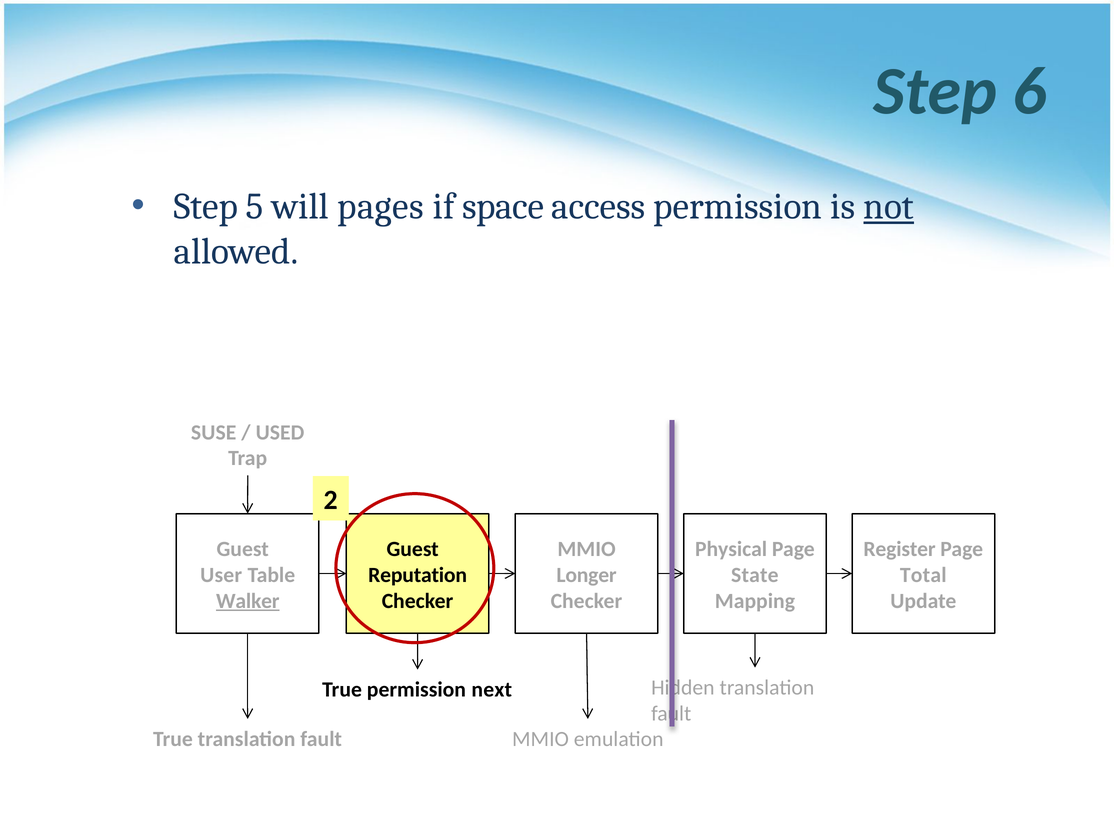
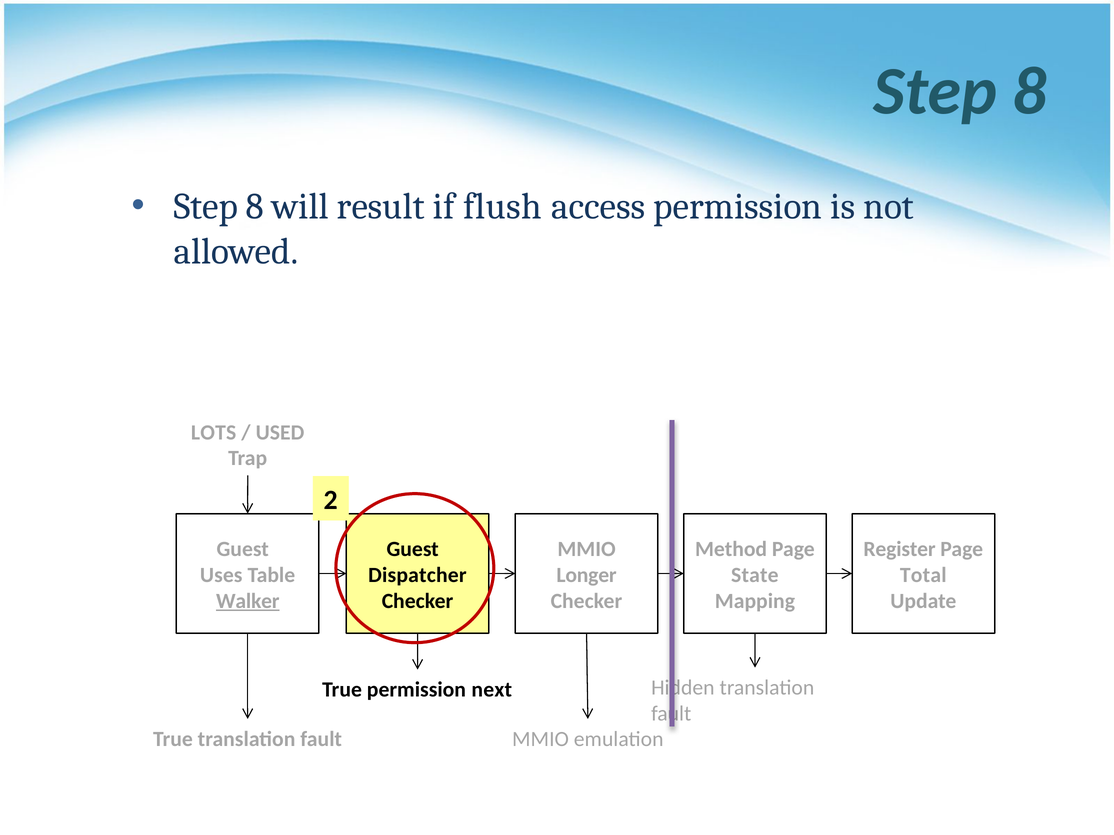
6: 6 -> 8 (1030, 91)
5: 5 -> 8 (255, 207)
pages: pages -> result (381, 207)
space: space -> flush (503, 207)
not underline: present -> none (889, 207)
SUSE: SUSE -> LOTS (214, 433)
Physical: Physical -> Method (731, 549)
User: User -> Uses (221, 575)
Reputation: Reputation -> Dispatcher (417, 575)
